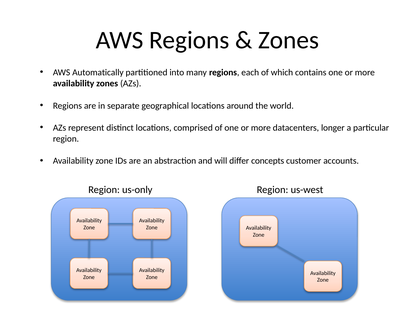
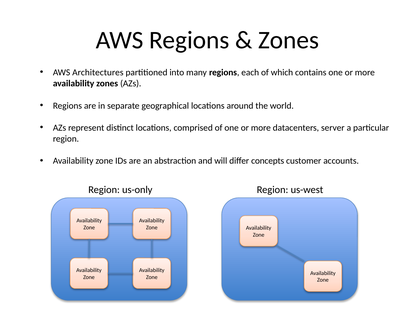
Automatically: Automatically -> Architectures (98, 73)
longer: longer -> server (333, 128)
